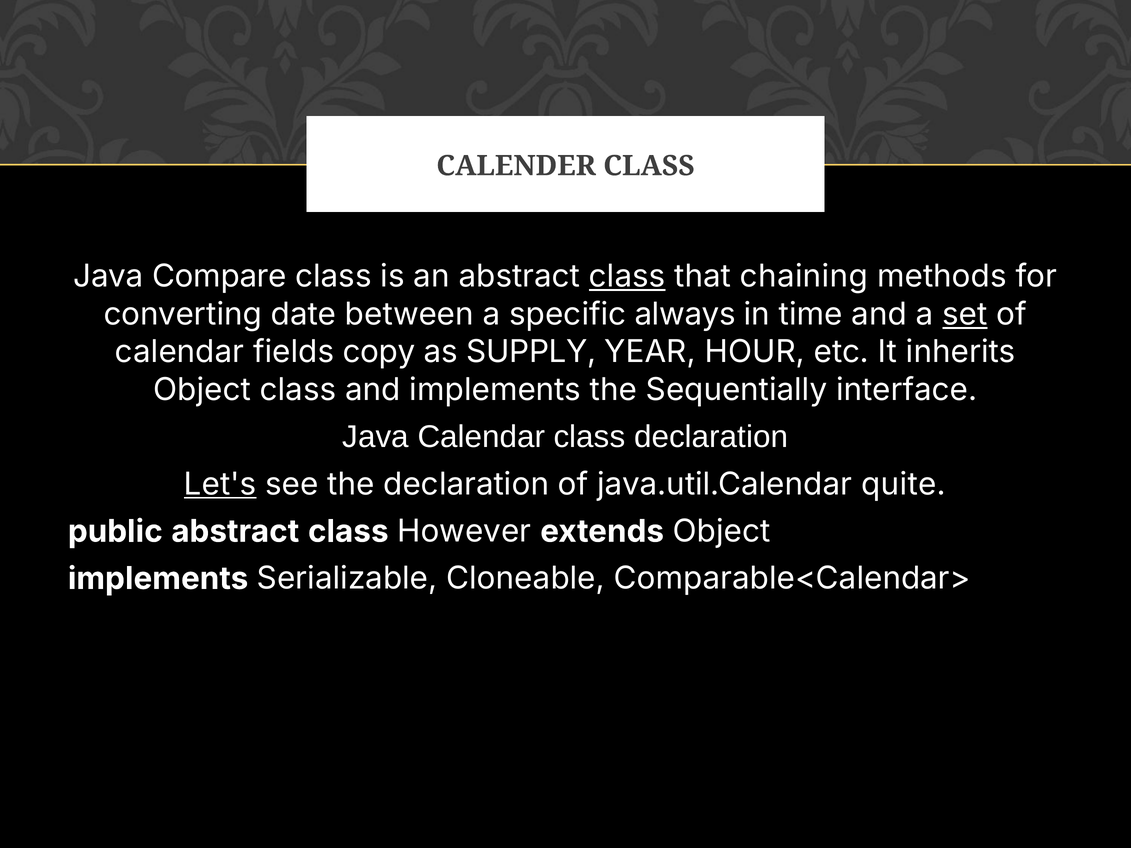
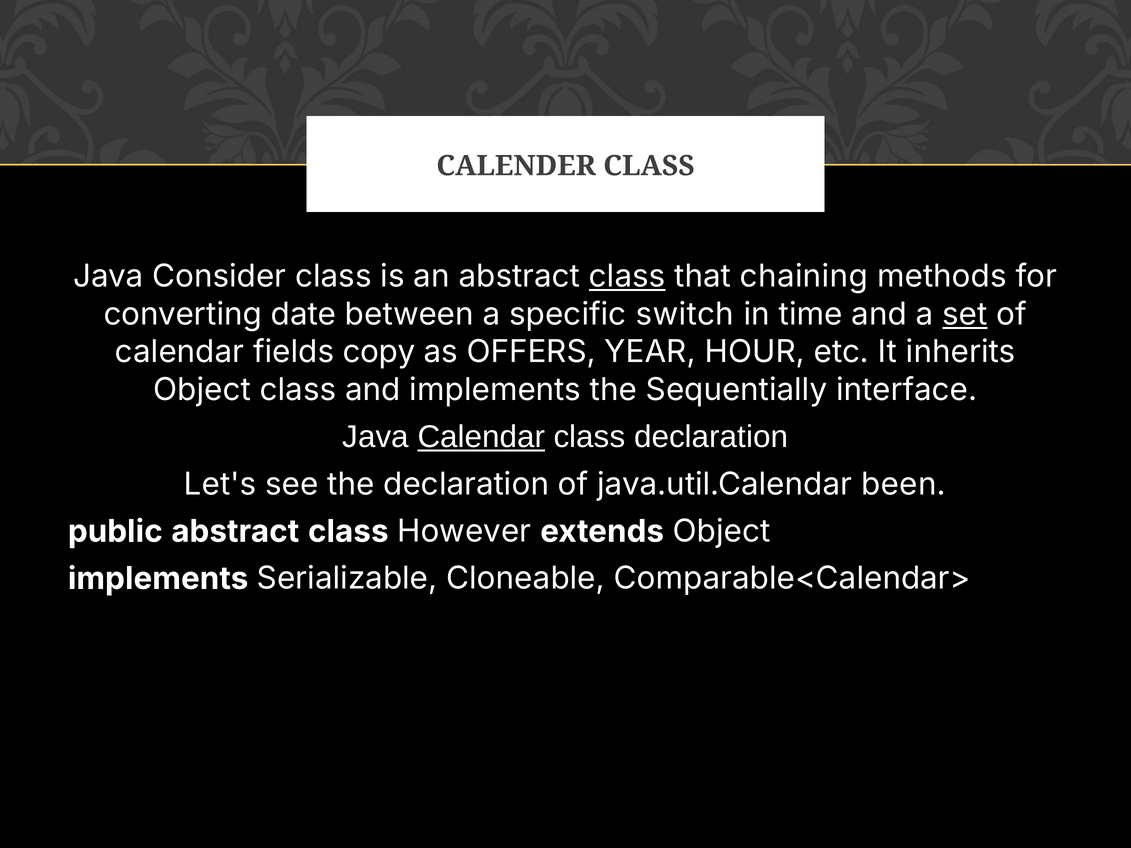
Compare: Compare -> Consider (219, 277)
always: always -> switch (685, 314)
SUPPLY: SUPPLY -> OFFERS (531, 352)
Calendar underline: none -> present (481, 437)
Let's underline: present -> none (220, 484)
quite: quite -> been (904, 484)
